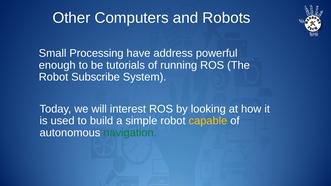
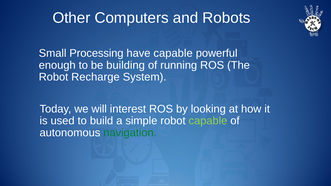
have address: address -> capable (173, 53)
tutorials: tutorials -> building (126, 65)
Subscribe: Subscribe -> Recharge (95, 77)
capable colour: yellow -> light green (208, 121)
